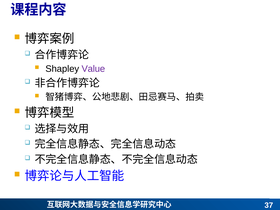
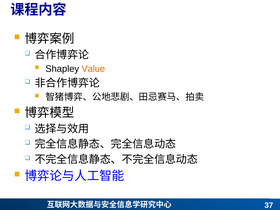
Value colour: purple -> orange (93, 69)
